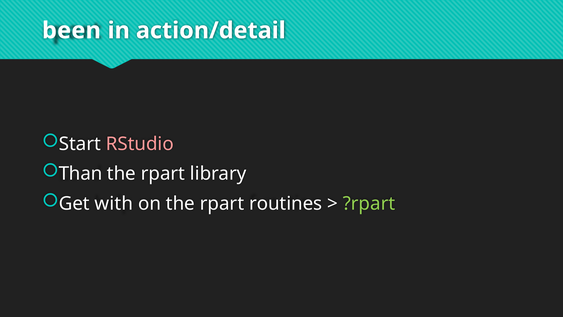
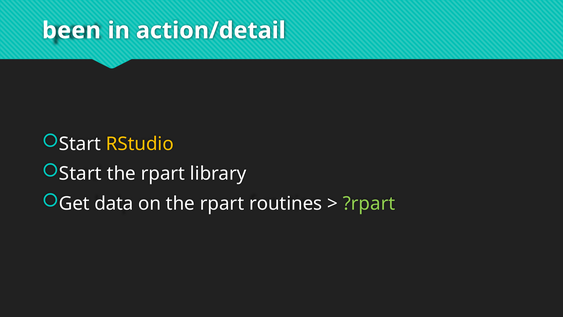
RStudio colour: pink -> yellow (140, 144)
Than: Than -> Start (80, 174)
with: with -> data (114, 203)
